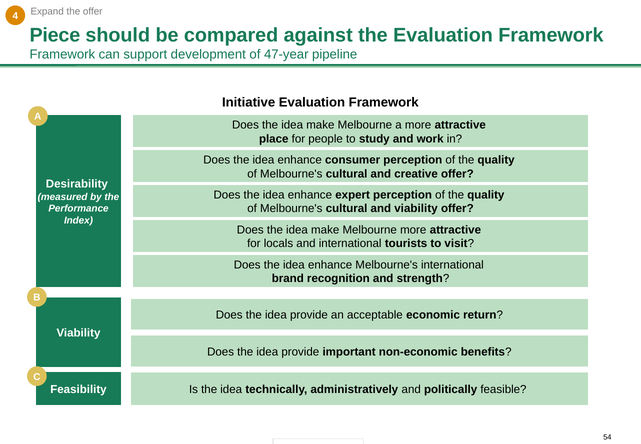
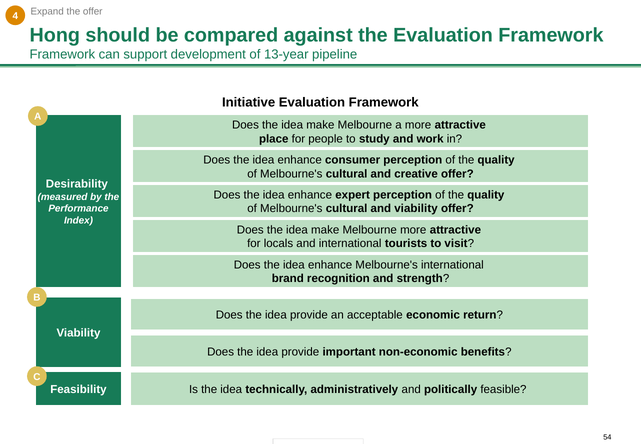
Piece: Piece -> Hong (55, 35)
47-year: 47-year -> 13-year (286, 54)
